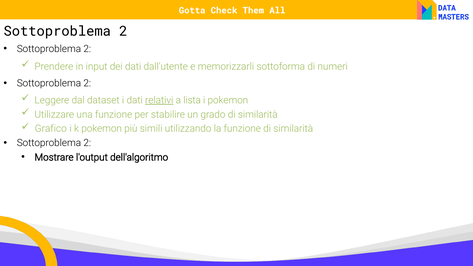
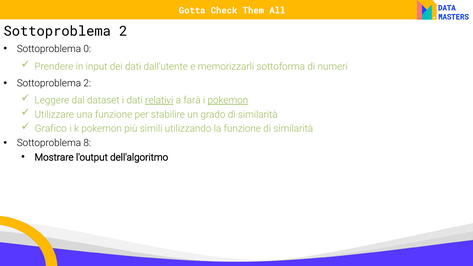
2: 2 -> 0 (87, 49)
lista: lista -> farà (192, 100)
pokemon underline: none -> present (228, 100)
2: 2 -> 8 (87, 143)
